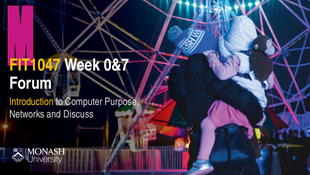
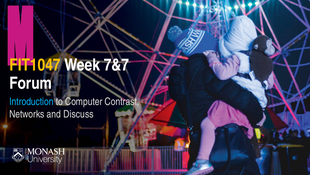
0&7: 0&7 -> 7&7 (116, 65)
Introduction colour: yellow -> light blue (31, 101)
Purpose: Purpose -> Contrast (122, 101)
